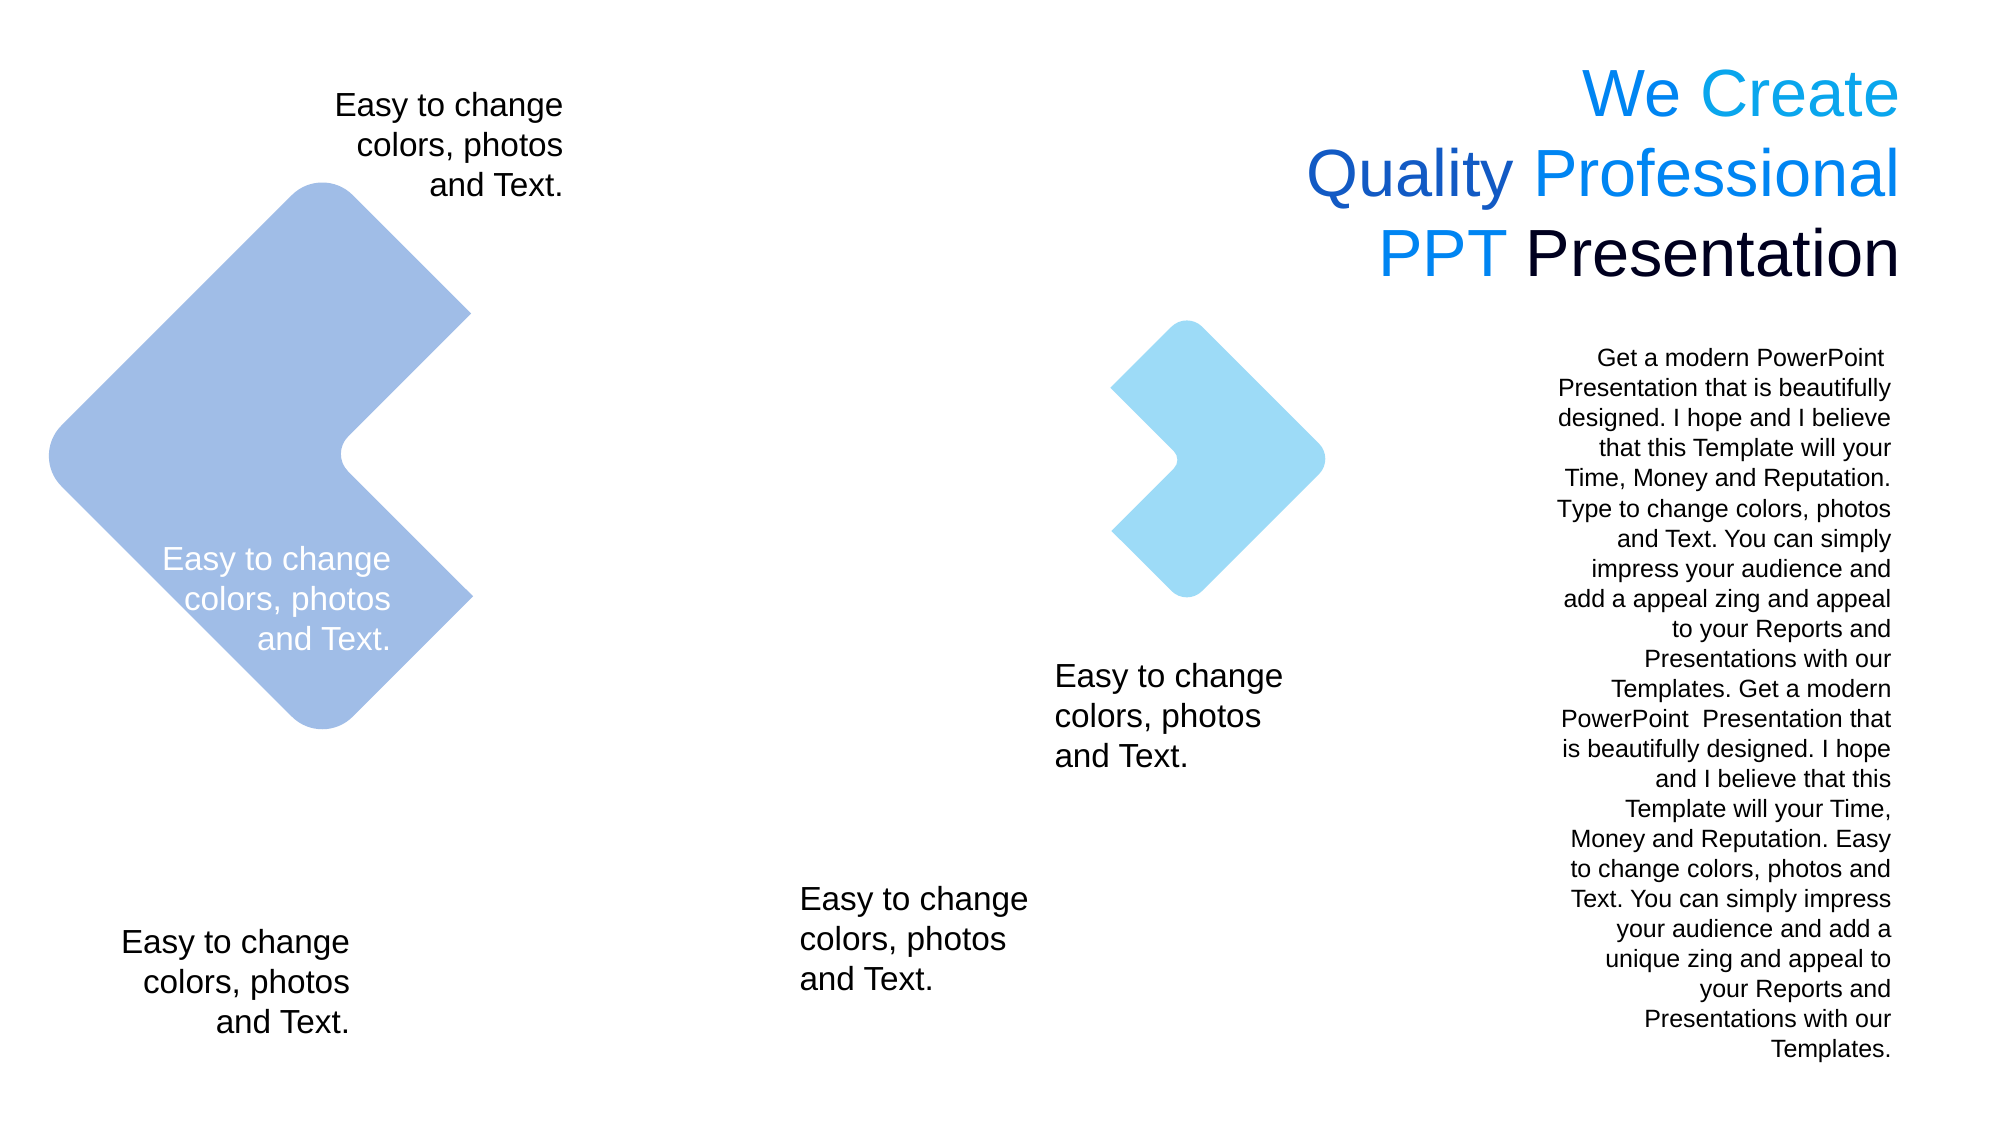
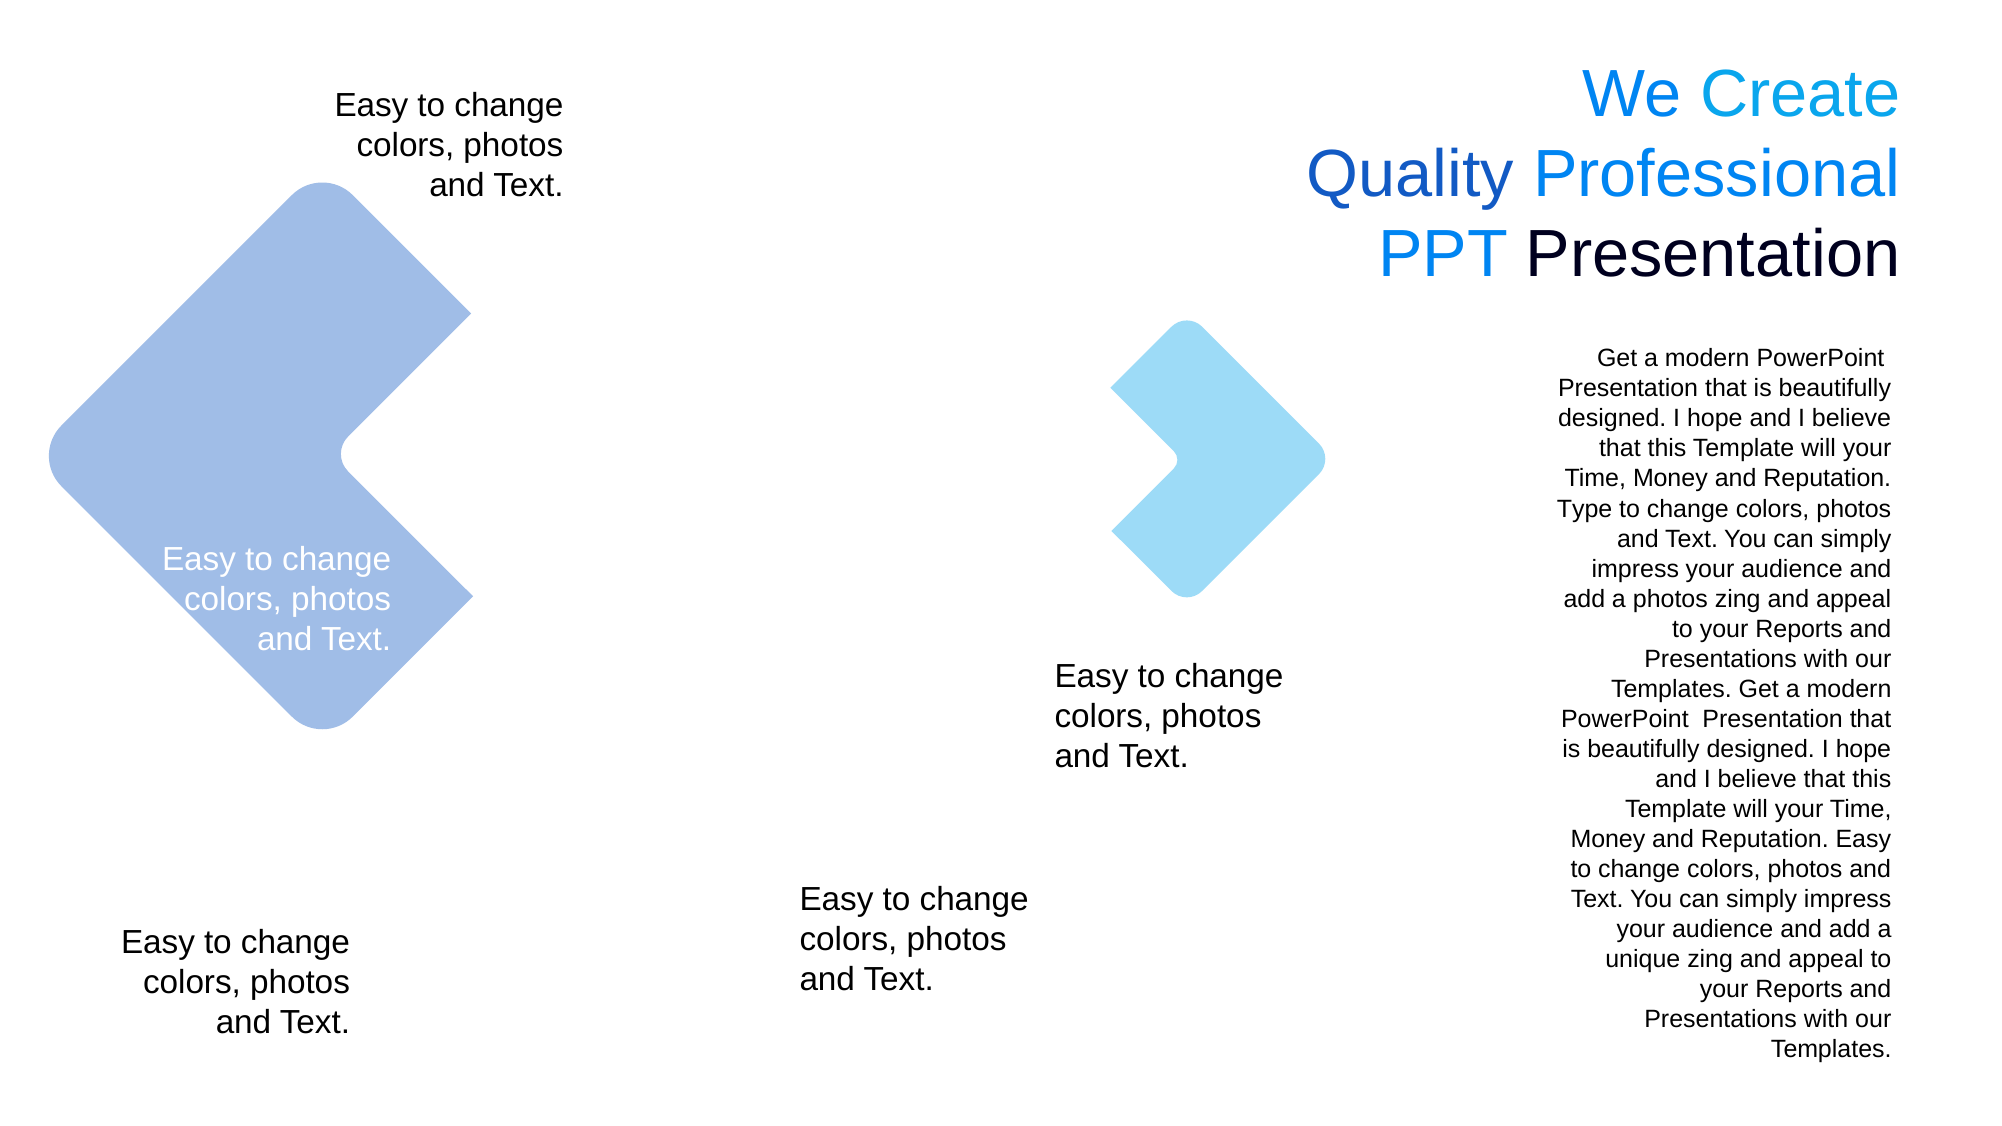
a appeal: appeal -> photos (1670, 599)
